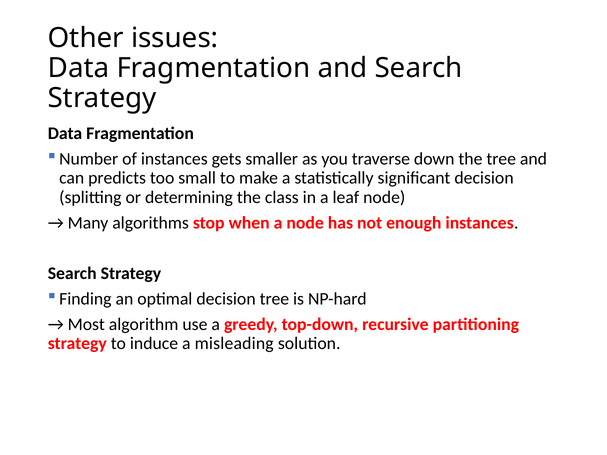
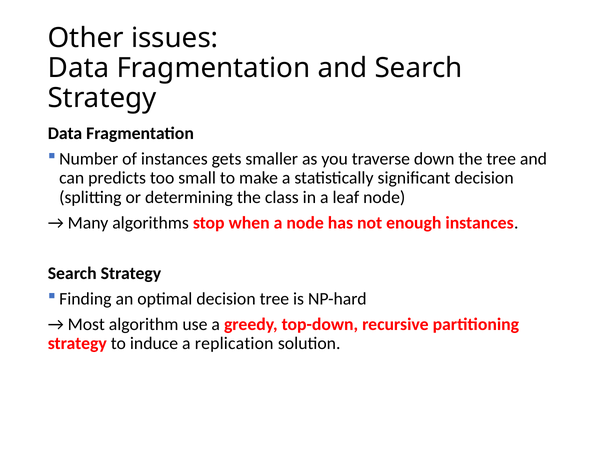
misleading: misleading -> replication (234, 344)
